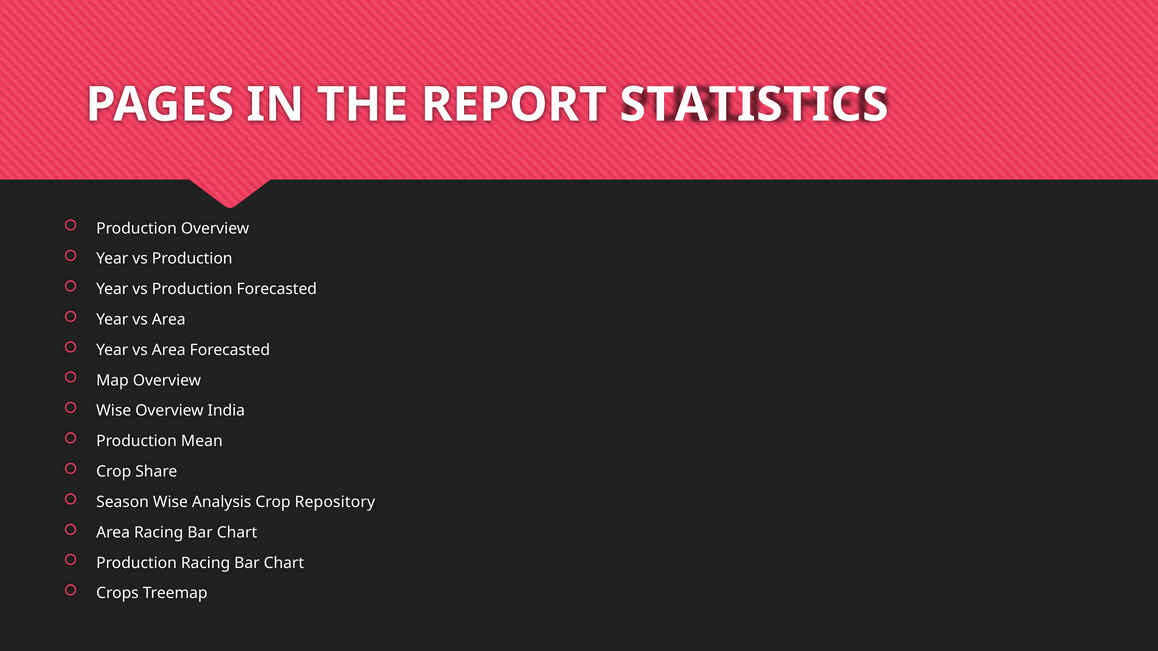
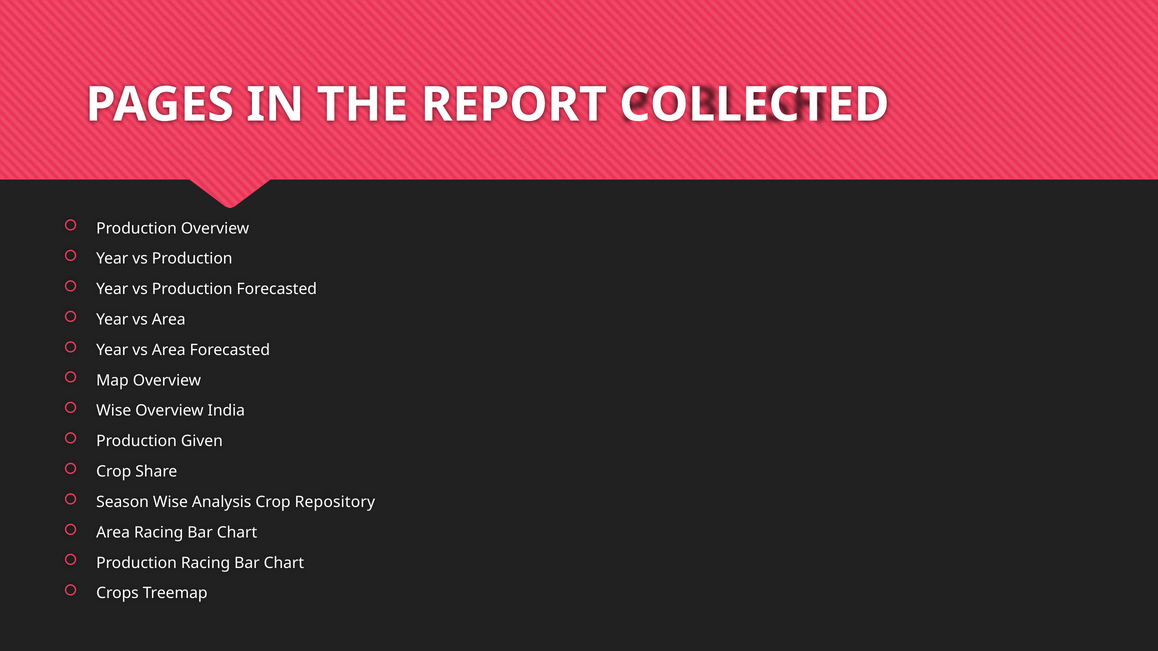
STATISTICS: STATISTICS -> COLLECTED (754, 105)
Mean: Mean -> Given (202, 441)
